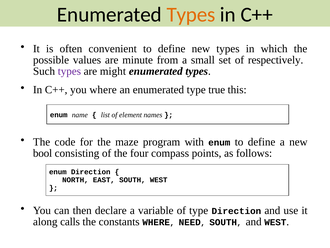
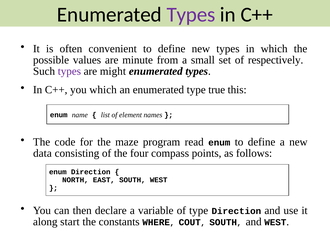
Types colour: orange -> purple (191, 15)
you where: where -> which (103, 89)
with: with -> read (194, 142)
bool: bool -> data (42, 153)
calls: calls -> start (70, 221)
NEED: NEED -> COUT (190, 222)
